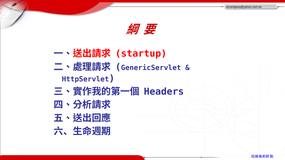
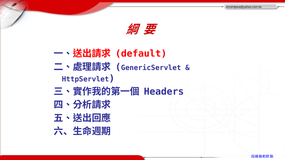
startup: startup -> default (141, 54)
